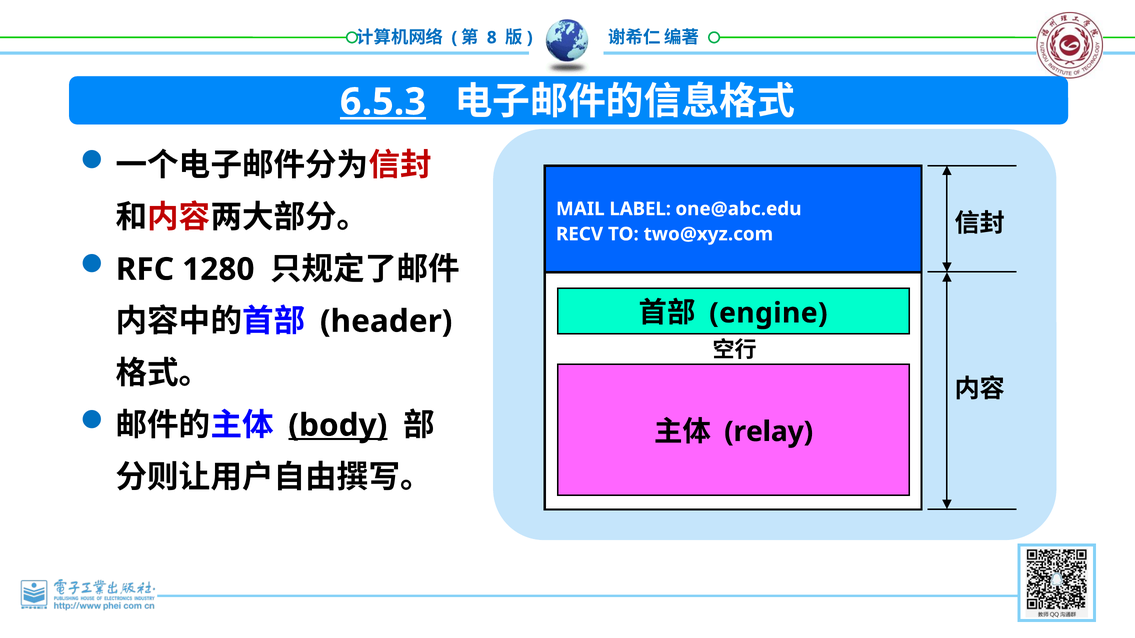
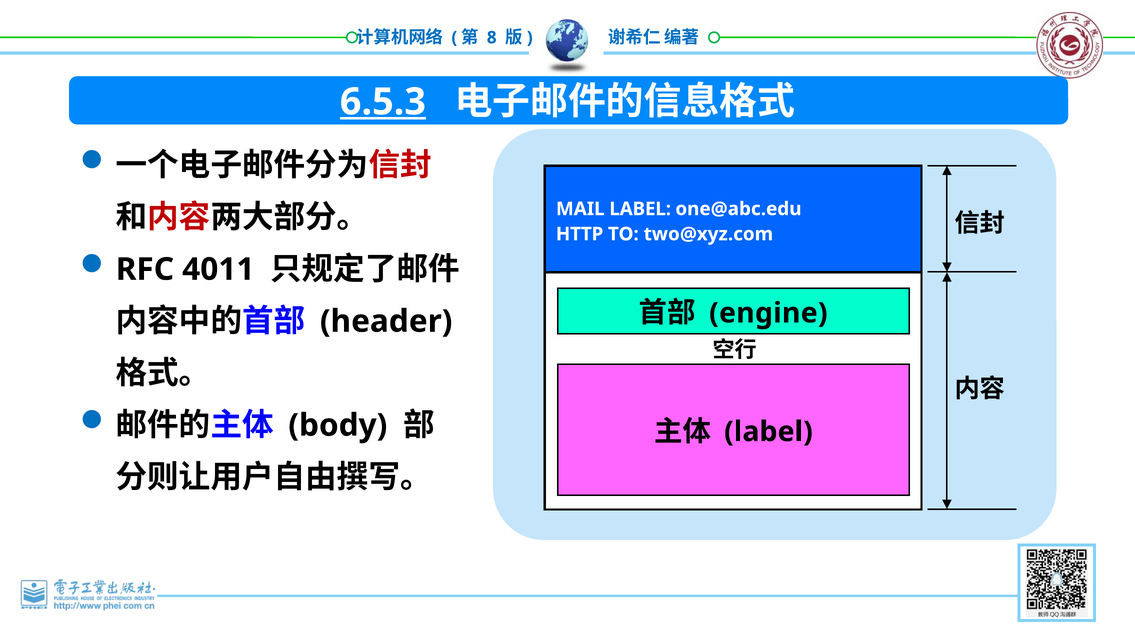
RECV: RECV -> HTTP (580, 234)
1280: 1280 -> 4011 (218, 270)
body underline: present -> none (338, 426)
relay: relay -> label (768, 432)
